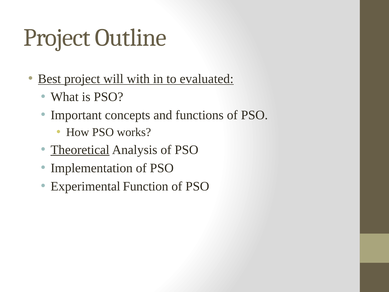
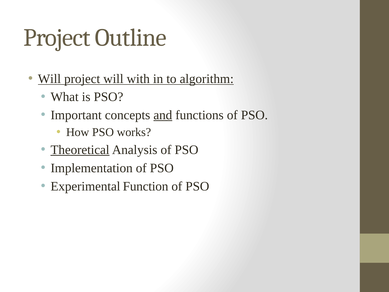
Best: Best -> Will (49, 79)
evaluated: evaluated -> algorithm (207, 79)
and underline: none -> present (163, 115)
